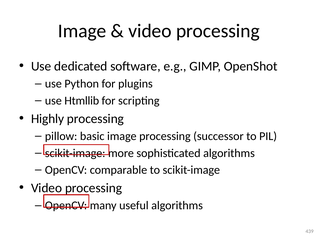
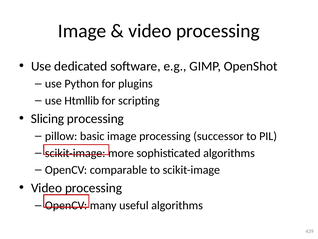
Highly: Highly -> Slicing (48, 118)
